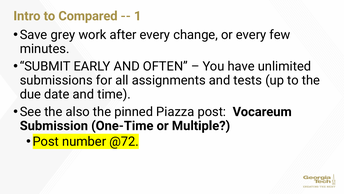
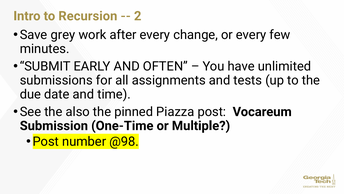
Compared: Compared -> Recursion (88, 16)
1: 1 -> 2 (138, 16)
@72: @72 -> @98 (124, 141)
